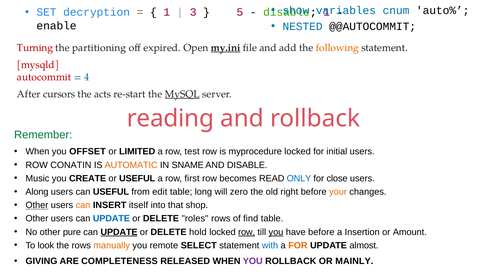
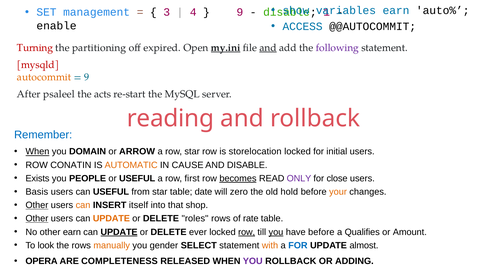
cnum: cnum -> earn (396, 11)
decryption: decryption -> management (97, 12)
1: 1 -> 3 (167, 12)
3: 3 -> 4 (193, 12)
5: 5 -> 9 (240, 12)
NESTED: NESTED -> ACCESS (303, 26)
and underline: none -> present (268, 48)
following colour: orange -> purple (337, 48)
autocommit colour: red -> orange (44, 77)
4: 4 -> 9 (87, 77)
cursors: cursors -> psaleel (59, 94)
MySQL underline: present -> none (182, 94)
Remember colour: green -> blue (43, 135)
When underline: none -> present (37, 152)
OFFSET: OFFSET -> DOMAIN (88, 152)
LIMITED: LIMITED -> ARROW (137, 152)
row test: test -> star (192, 152)
myprocedure: myprocedure -> storelocation (255, 152)
SNAME: SNAME -> CAUSE (188, 165)
Music: Music -> Exists (37, 178)
CREATE: CREATE -> PEOPLE (88, 178)
becomes underline: none -> present (238, 178)
ONLY colour: blue -> purple (299, 178)
Along: Along -> Basis (37, 192)
from edit: edit -> star (160, 192)
long: long -> date (203, 192)
right: right -> hold (289, 192)
Other underline: none -> present (37, 219)
UPDATE colour: blue -> orange (111, 219)
find: find -> rate (251, 219)
other pure: pure -> earn (72, 232)
hold: hold -> ever (198, 232)
Insertion: Insertion -> Qualifies (362, 232)
remote: remote -> gender (164, 245)
with colour: blue -> orange (270, 245)
FOR colour: orange -> blue (298, 245)
GIVING: GIVING -> OPERA (42, 261)
MAINLY: MAINLY -> ADDING (354, 261)
